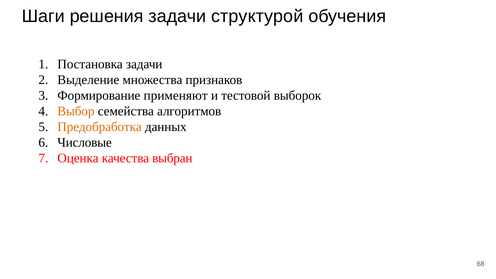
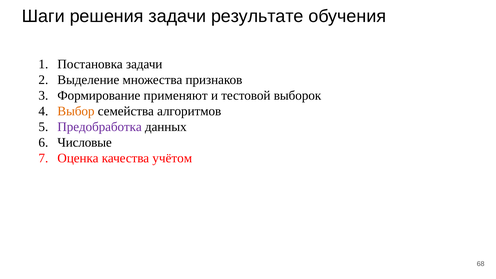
структурой: структурой -> результате (257, 16)
Предобработка colour: orange -> purple (100, 127)
выбран: выбран -> учётом (172, 158)
